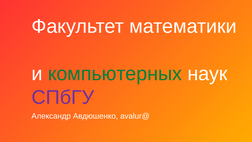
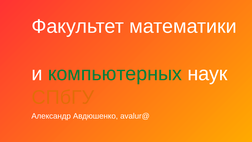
СПбГУ colour: purple -> orange (63, 97)
